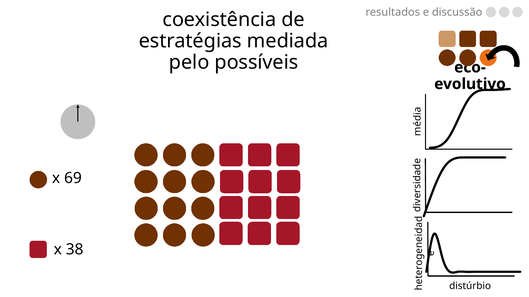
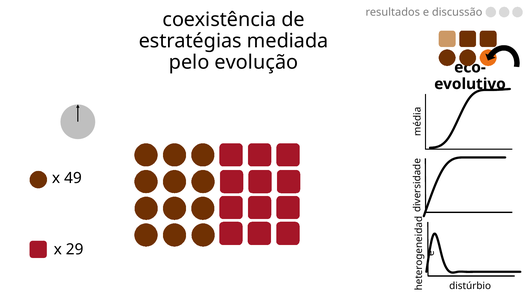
possíveis: possíveis -> evolução (256, 62)
69: 69 -> 49 (73, 179)
38: 38 -> 29 (75, 250)
